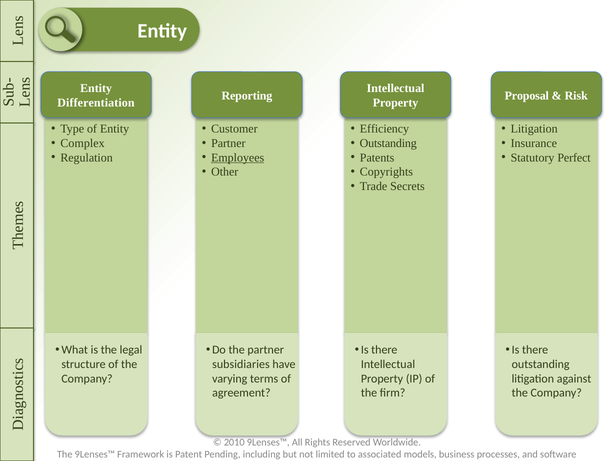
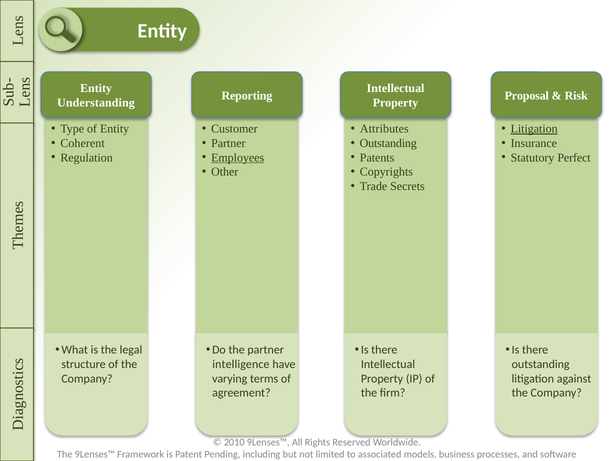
Differentiation: Differentiation -> Understanding (96, 103)
Efficiency: Efficiency -> Attributes (384, 129)
Litigation underline: none -> present (534, 129)
Complex: Complex -> Coherent (83, 143)
subsidiaries: subsidiaries -> intelligence (241, 364)
